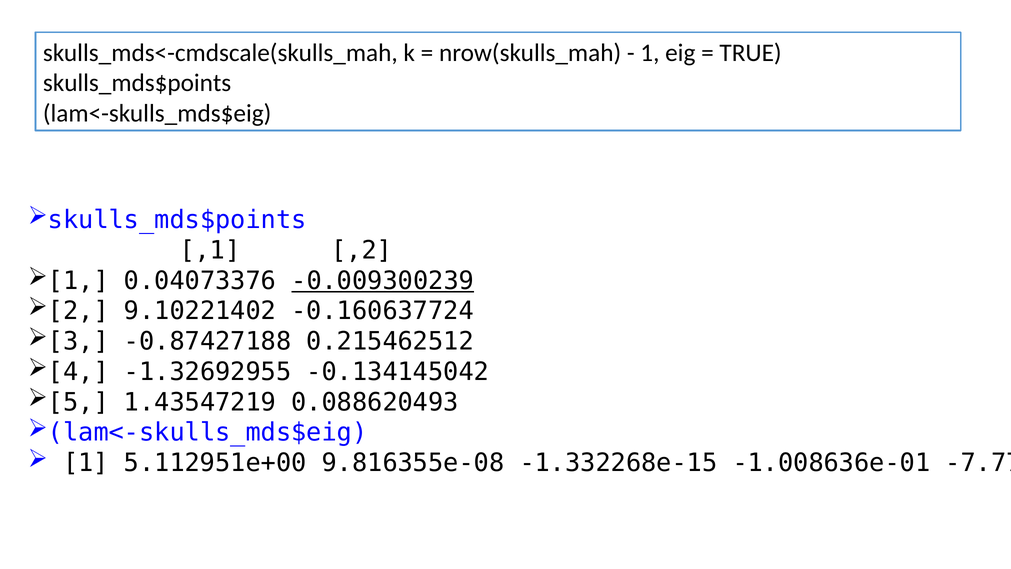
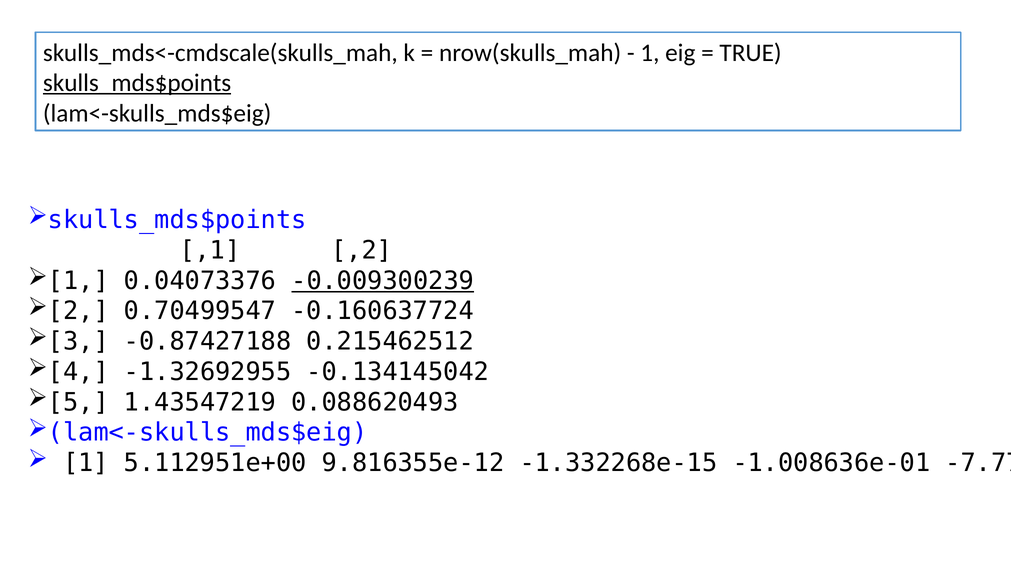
skulls_mds$points underline: none -> present (137, 83)
9.10221402: 9.10221402 -> 0.70499547 (200, 311)
9.816355e-08: 9.816355e-08 -> 9.816355e-12 (413, 463)
